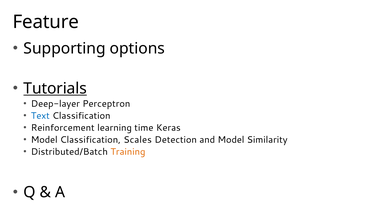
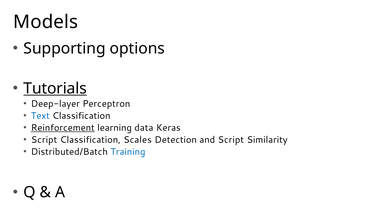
Feature: Feature -> Models (46, 22)
Reinforcement underline: none -> present (63, 128)
time: time -> data (144, 128)
Model: Model -> Script (44, 140)
and Model: Model -> Script (231, 140)
Training colour: orange -> blue (128, 152)
